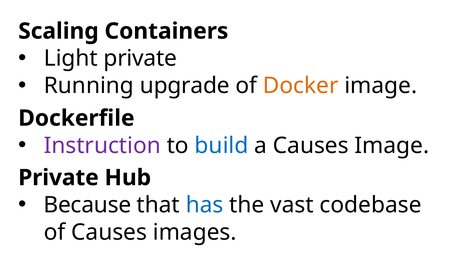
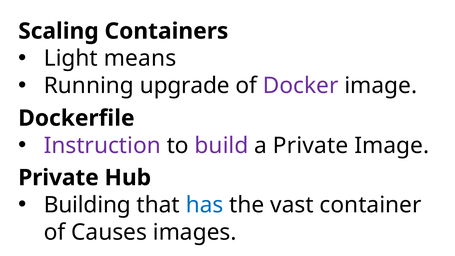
Light private: private -> means (140, 58)
Docker colour: orange -> purple (301, 86)
build colour: blue -> purple (222, 145)
a Causes: Causes -> Private (311, 145)
Because: Because -> Building (87, 205)
codebase: codebase -> container (371, 205)
